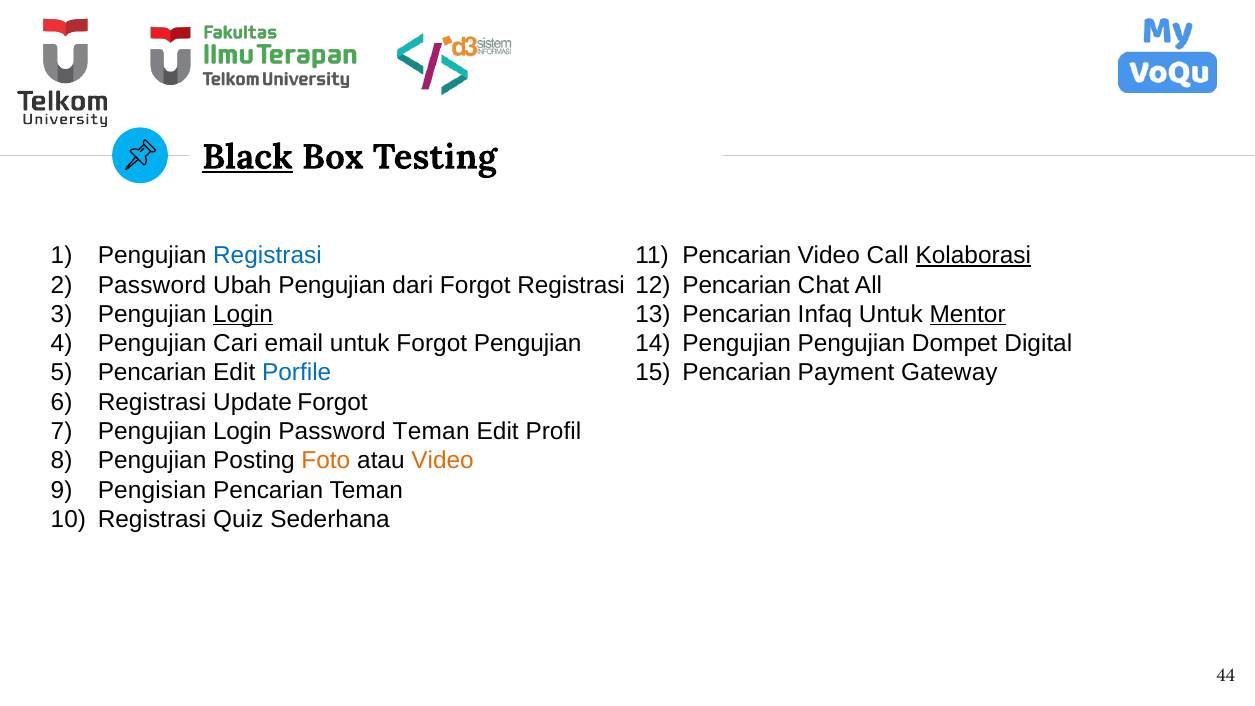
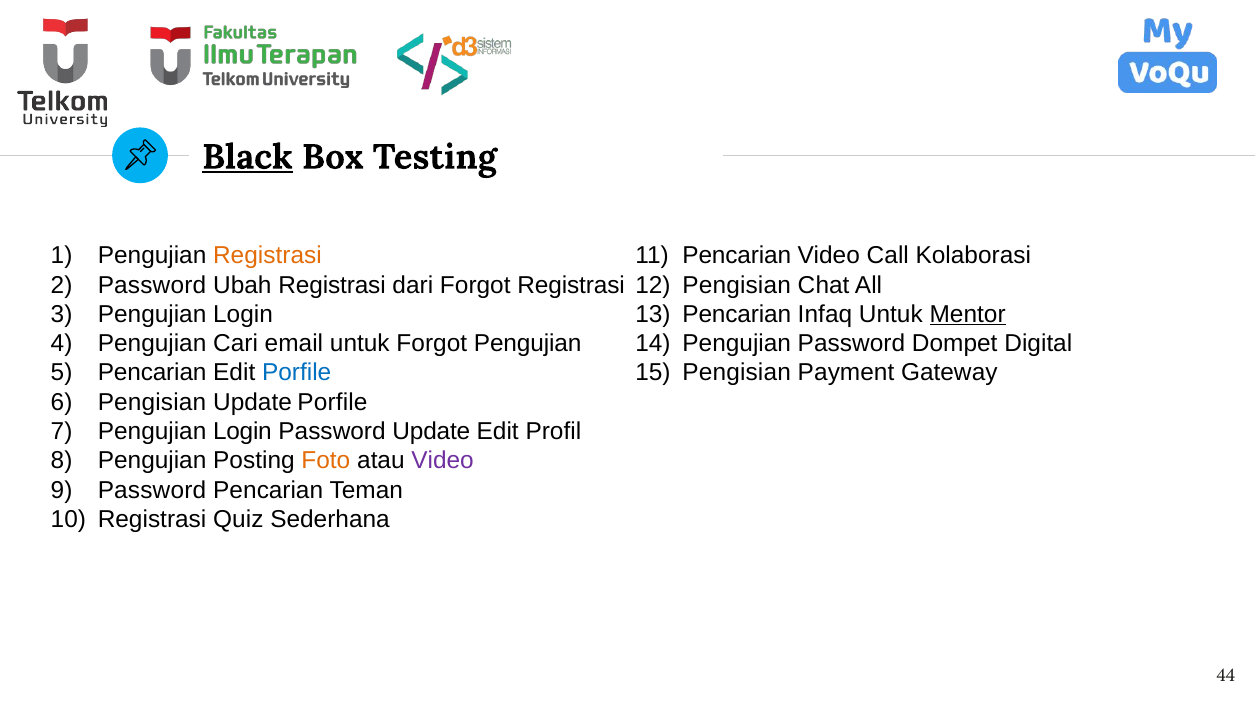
Registrasi colour: blue -> orange (267, 256)
Kolaborasi underline: present -> none (973, 256)
Ubah Pengujian: Pengujian -> Registrasi (332, 285)
Pencarian: Pencarian -> Pengisian (737, 285)
Login underline: present -> none (243, 314)
Pengujian Pengujian: Pengujian -> Password (851, 344)
Pencarian: Pencarian -> Pengisian (737, 373)
Registrasi: Registrasi -> Pengisian (152, 402)
Update Forgot: Forgot -> Porfile (332, 402)
Password Teman: Teman -> Update (431, 431)
Video colour: orange -> purple (443, 461)
Pengisian: Pengisian -> Password (152, 490)
